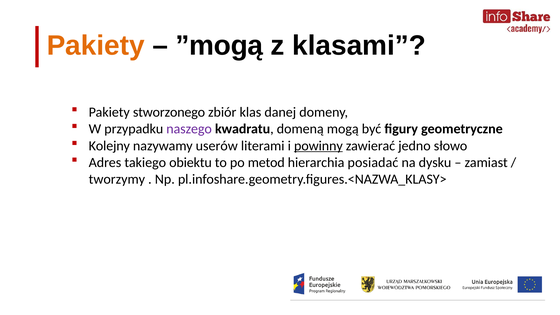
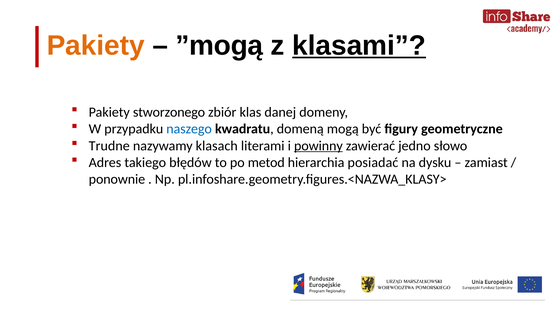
klasami underline: none -> present (359, 46)
naszego colour: purple -> blue (189, 129)
Kolejny: Kolejny -> Trudne (109, 146)
userów: userów -> klasach (217, 146)
obiektu: obiektu -> błędów (190, 163)
tworzymy: tworzymy -> ponownie (117, 179)
